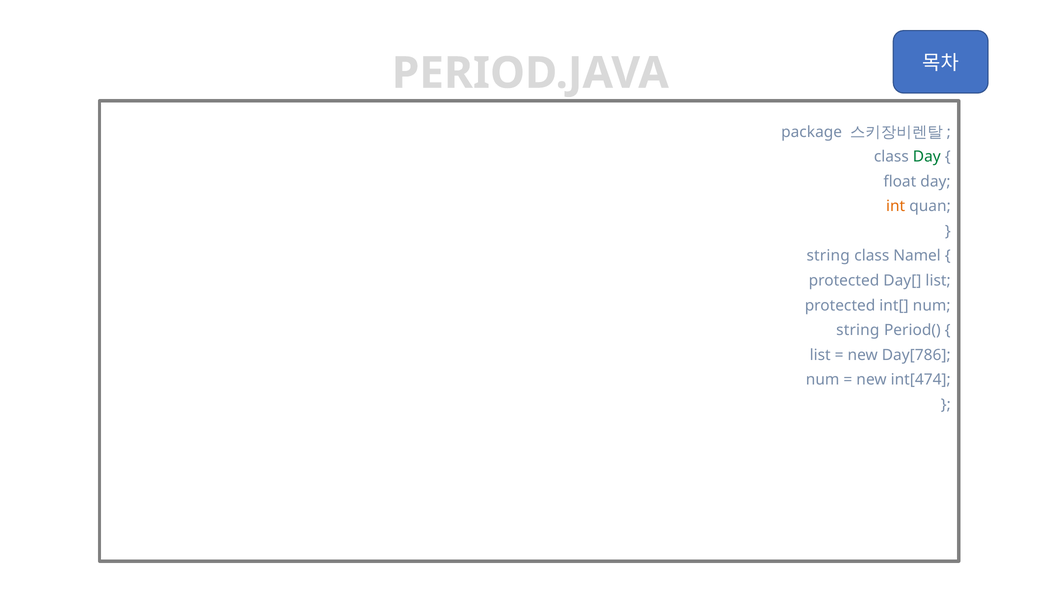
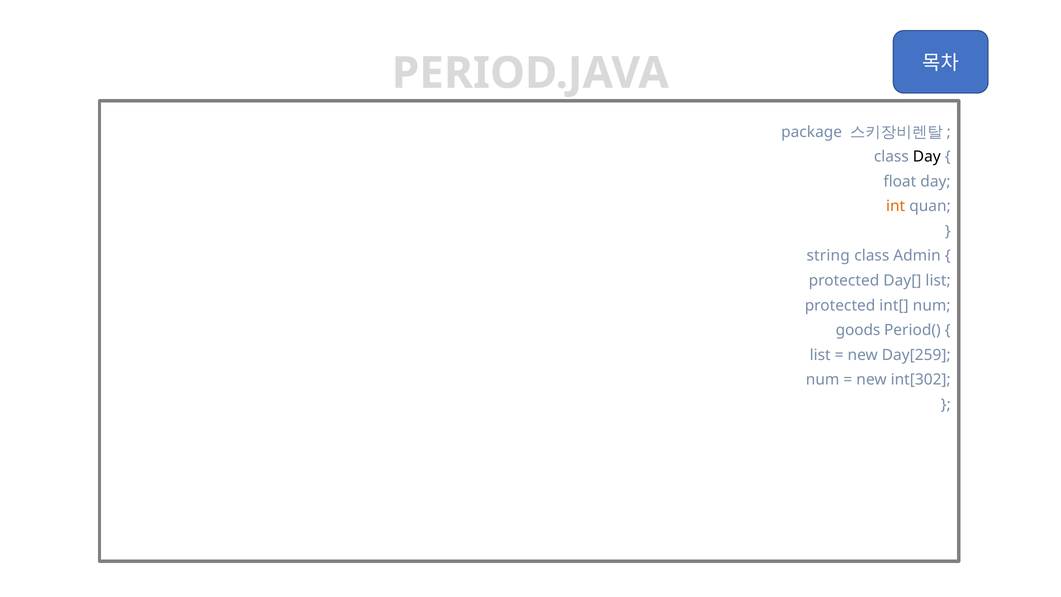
Day colour: green -> black (927, 157)
Namel: Namel -> Admin (917, 256)
string: string -> goods (858, 330)
Day[786: Day[786 -> Day[259 (916, 355)
int[474: int[474 -> int[302 (921, 380)
